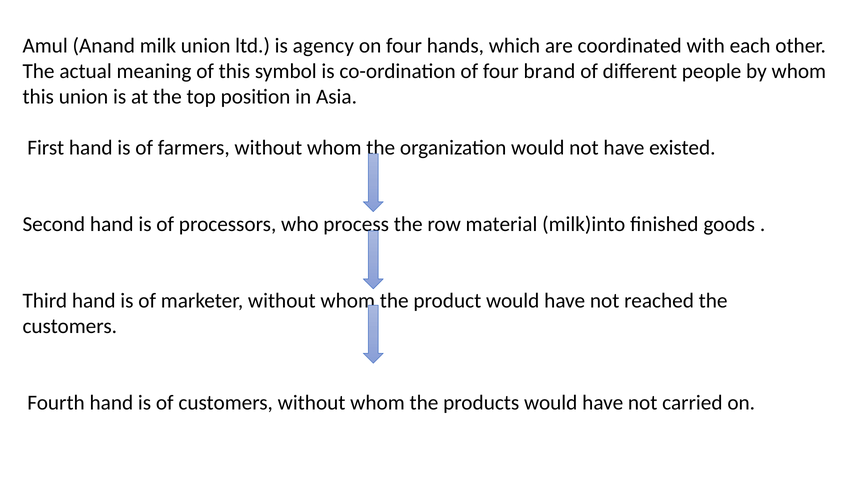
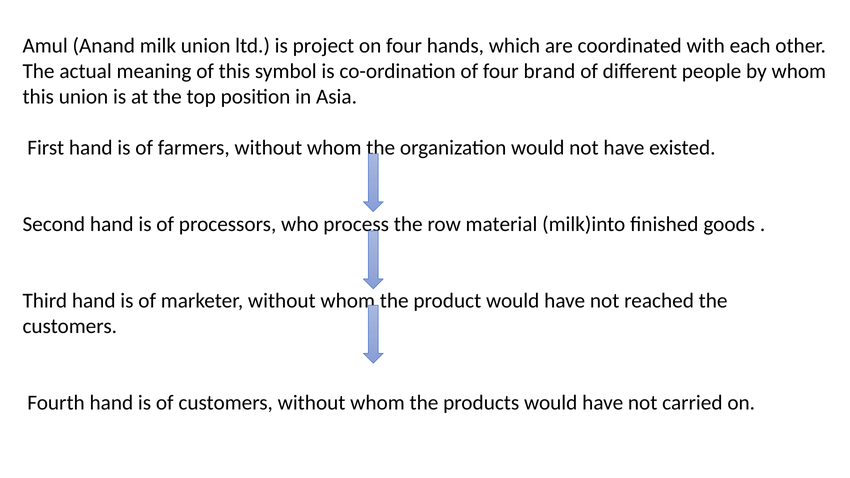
agency: agency -> project (323, 46)
